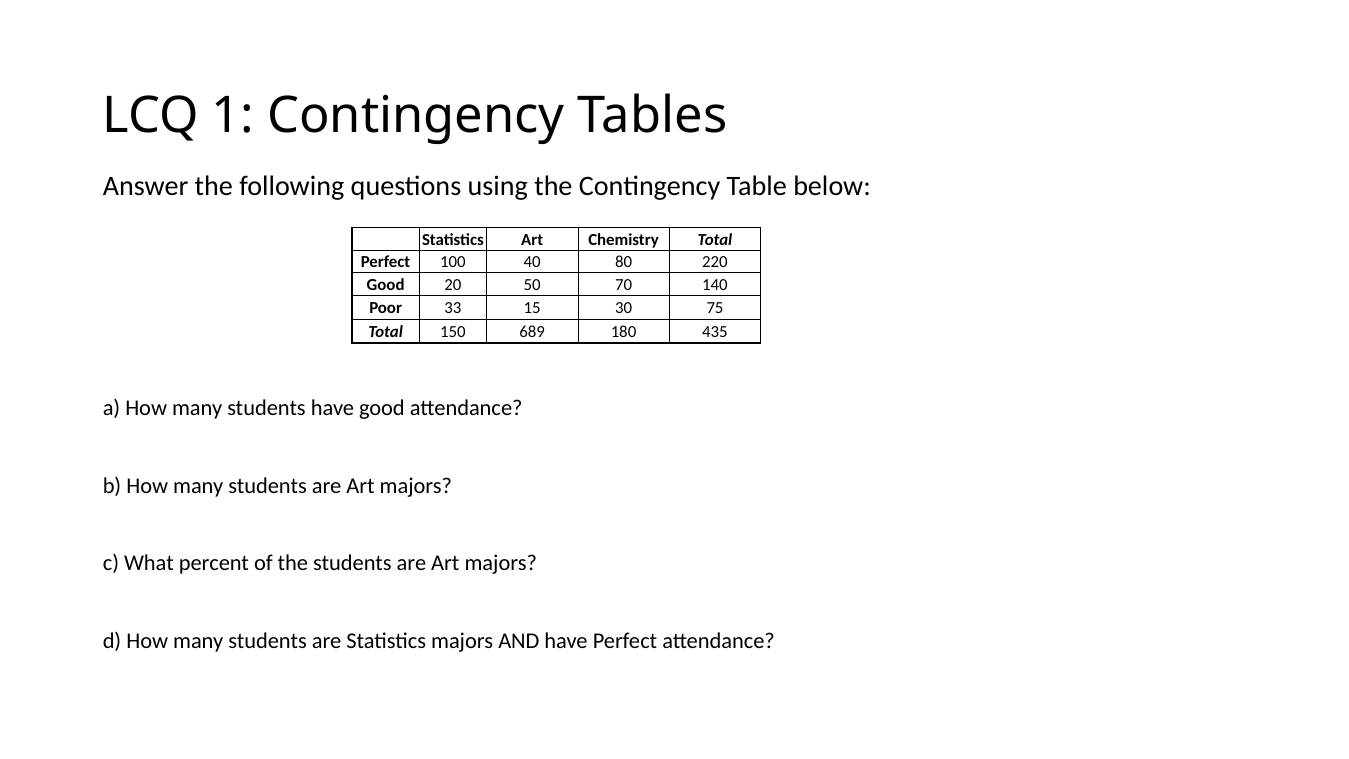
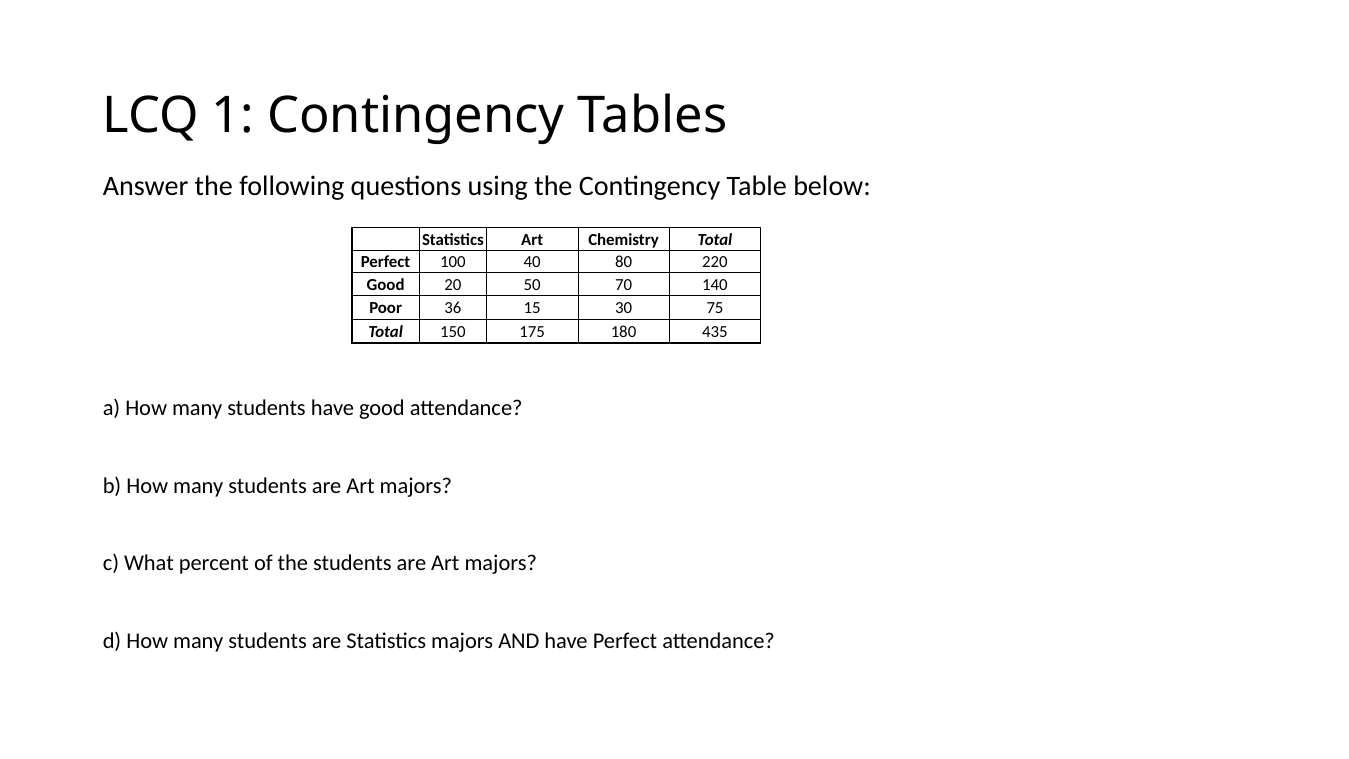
33: 33 -> 36 (453, 308)
689: 689 -> 175 (532, 332)
